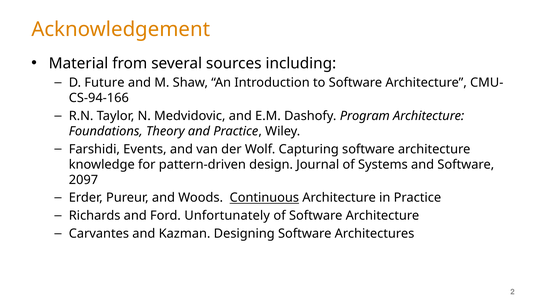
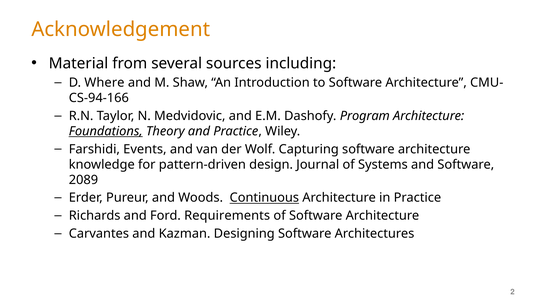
Future: Future -> Where (104, 83)
Foundations underline: none -> present (106, 131)
2097: 2097 -> 2089 (83, 180)
Unfortunately: Unfortunately -> Requirements (227, 216)
